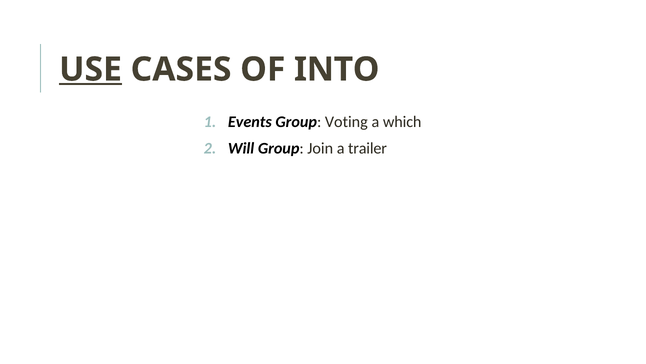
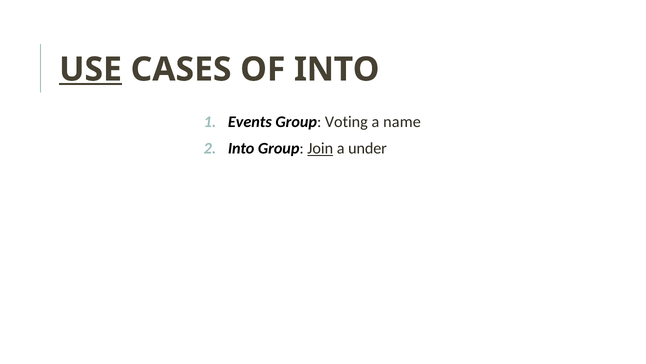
which: which -> name (402, 122)
Will: Will -> Into (241, 148)
Join underline: none -> present (320, 148)
trailer: trailer -> under (367, 148)
